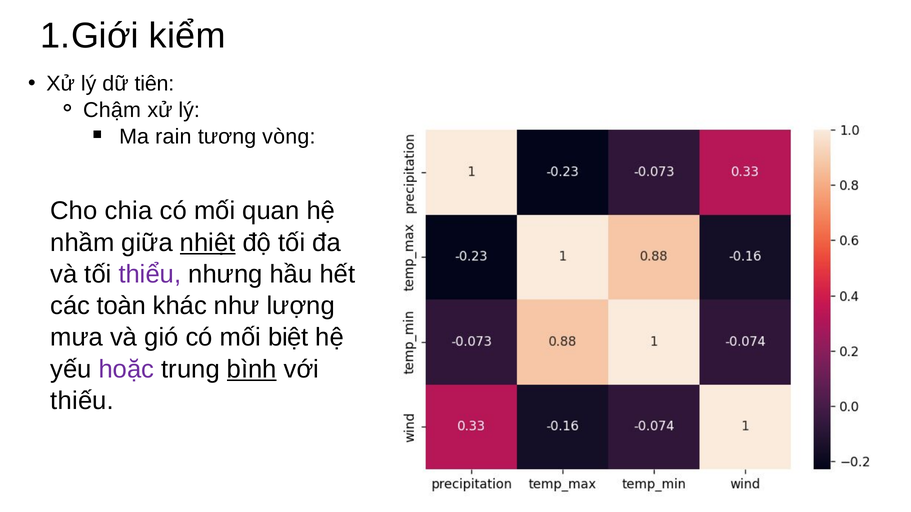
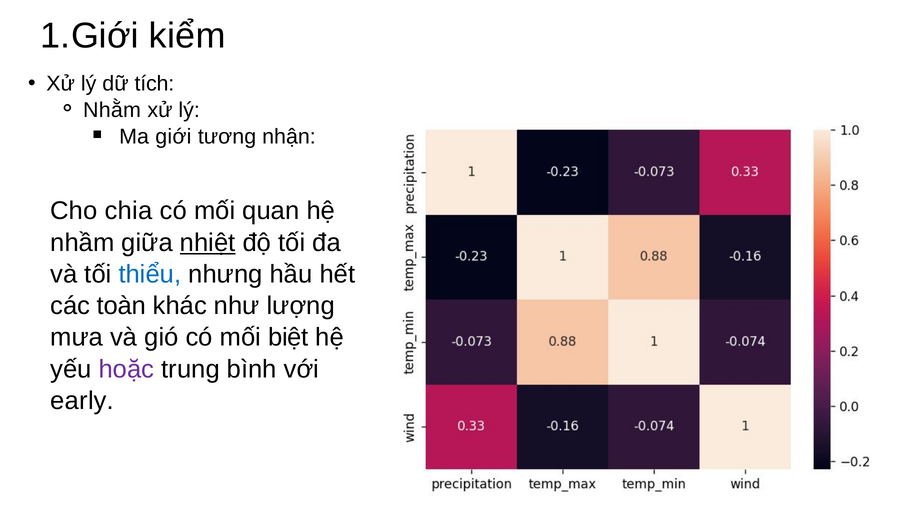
tiên: tiên -> tích (154, 84)
Chậm: Chậm -> Nhằm (112, 110)
rain: rain -> giới (173, 137)
vòng: vòng -> nhận (289, 137)
thiểu colour: purple -> blue (150, 274)
bình underline: present -> none (252, 369)
thiếu: thiếu -> early (82, 401)
